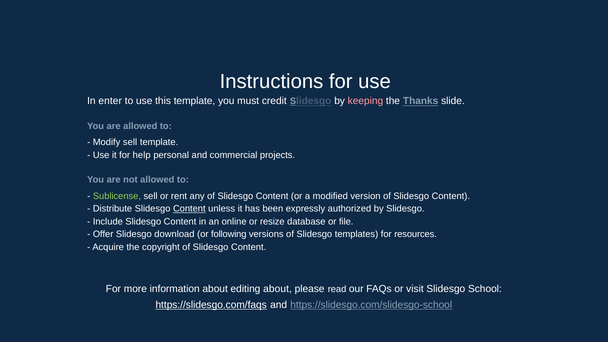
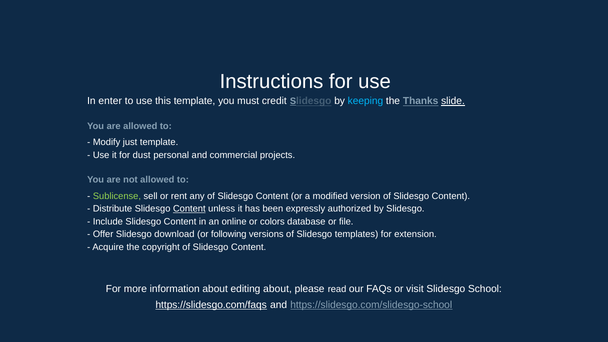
keeping colour: pink -> light blue (365, 101)
slide underline: none -> present (453, 101)
Modify sell: sell -> just (130, 142)
help: help -> dust (142, 155)
resize: resize -> colors (272, 222)
resources: resources -> extension (415, 234)
